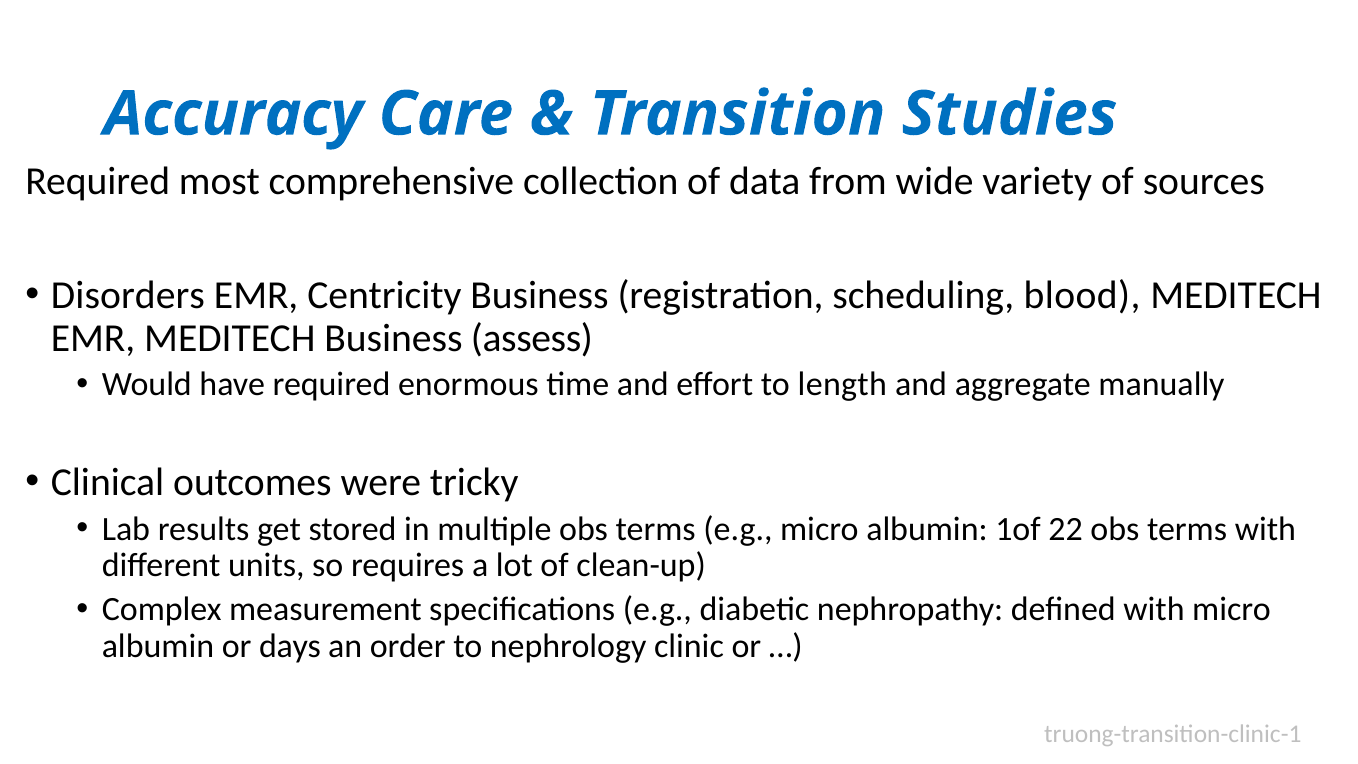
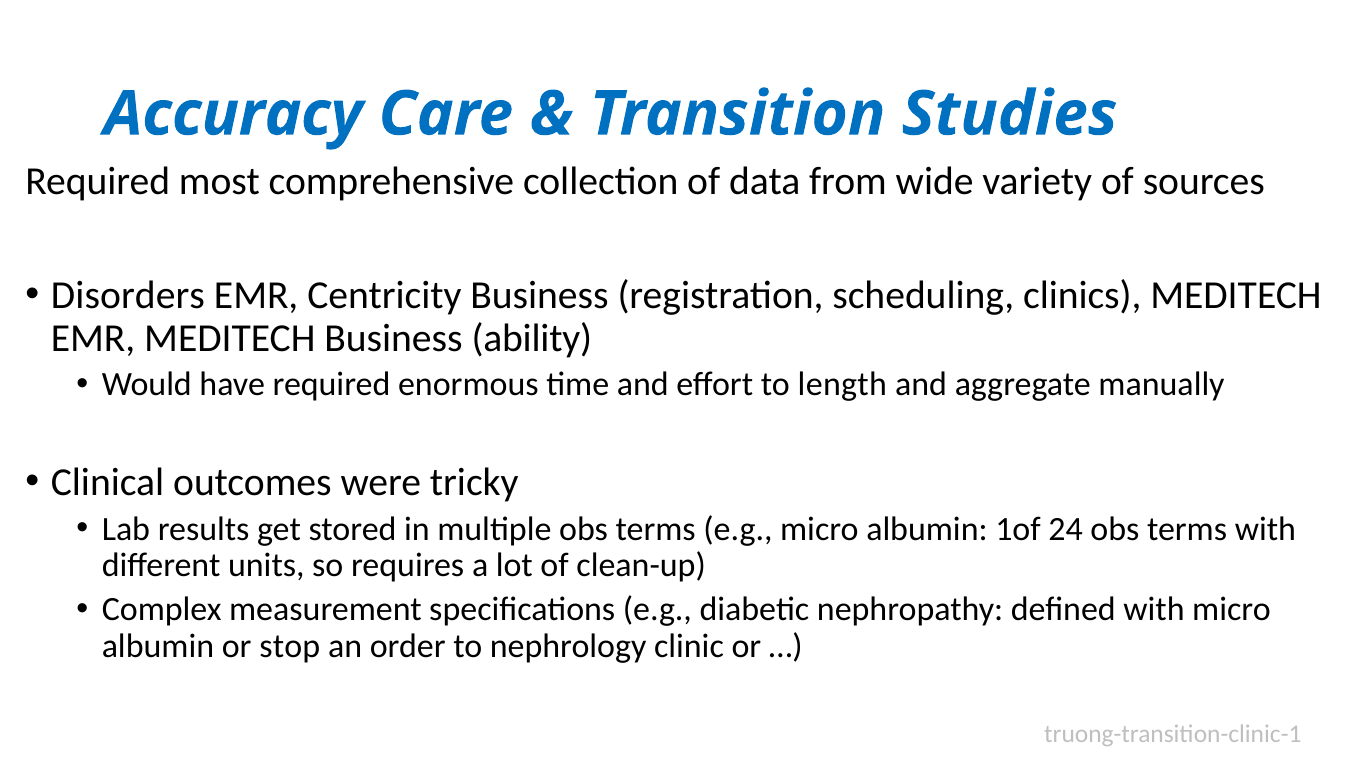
blood: blood -> clinics (1082, 295)
assess: assess -> ability (532, 338)
22: 22 -> 24 (1066, 529)
days: days -> stop (290, 646)
